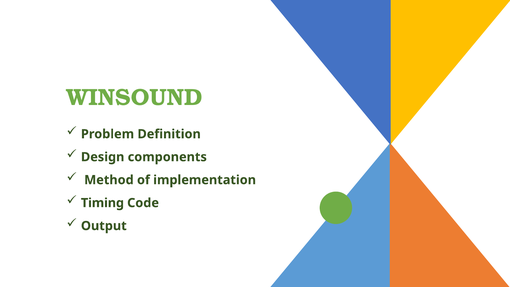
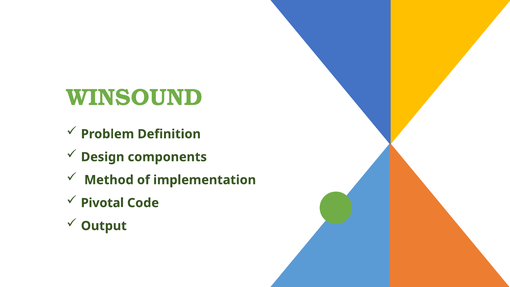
Timing: Timing -> Pivotal (102, 203)
